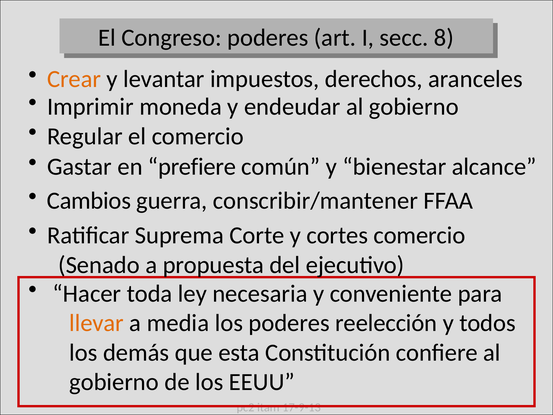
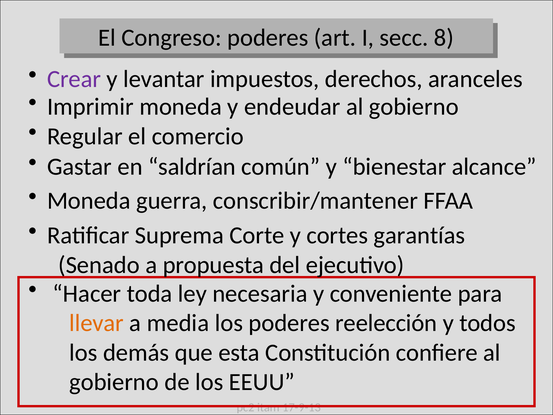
Crear colour: orange -> purple (74, 79)
prefiere: prefiere -> saldrían (192, 167)
Cambios: Cambios -> Moneda (89, 201)
cortes comercio: comercio -> garantías (419, 235)
